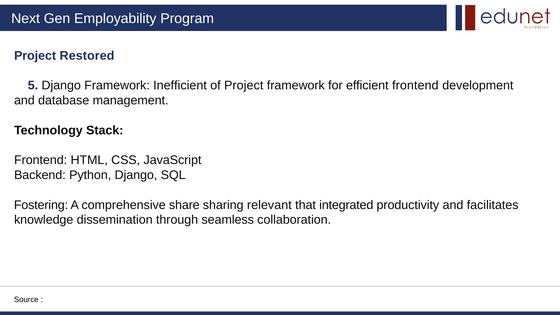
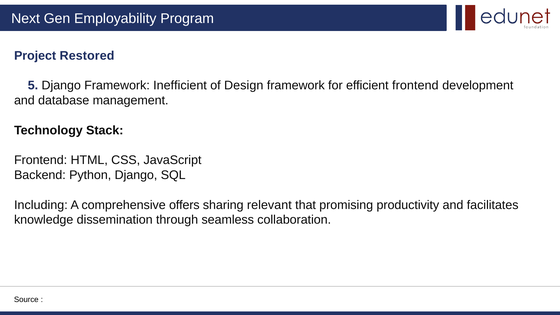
of Project: Project -> Design (244, 86)
Fostering: Fostering -> Including (41, 205)
share: share -> offers (184, 205)
integrated: integrated -> promising (346, 205)
